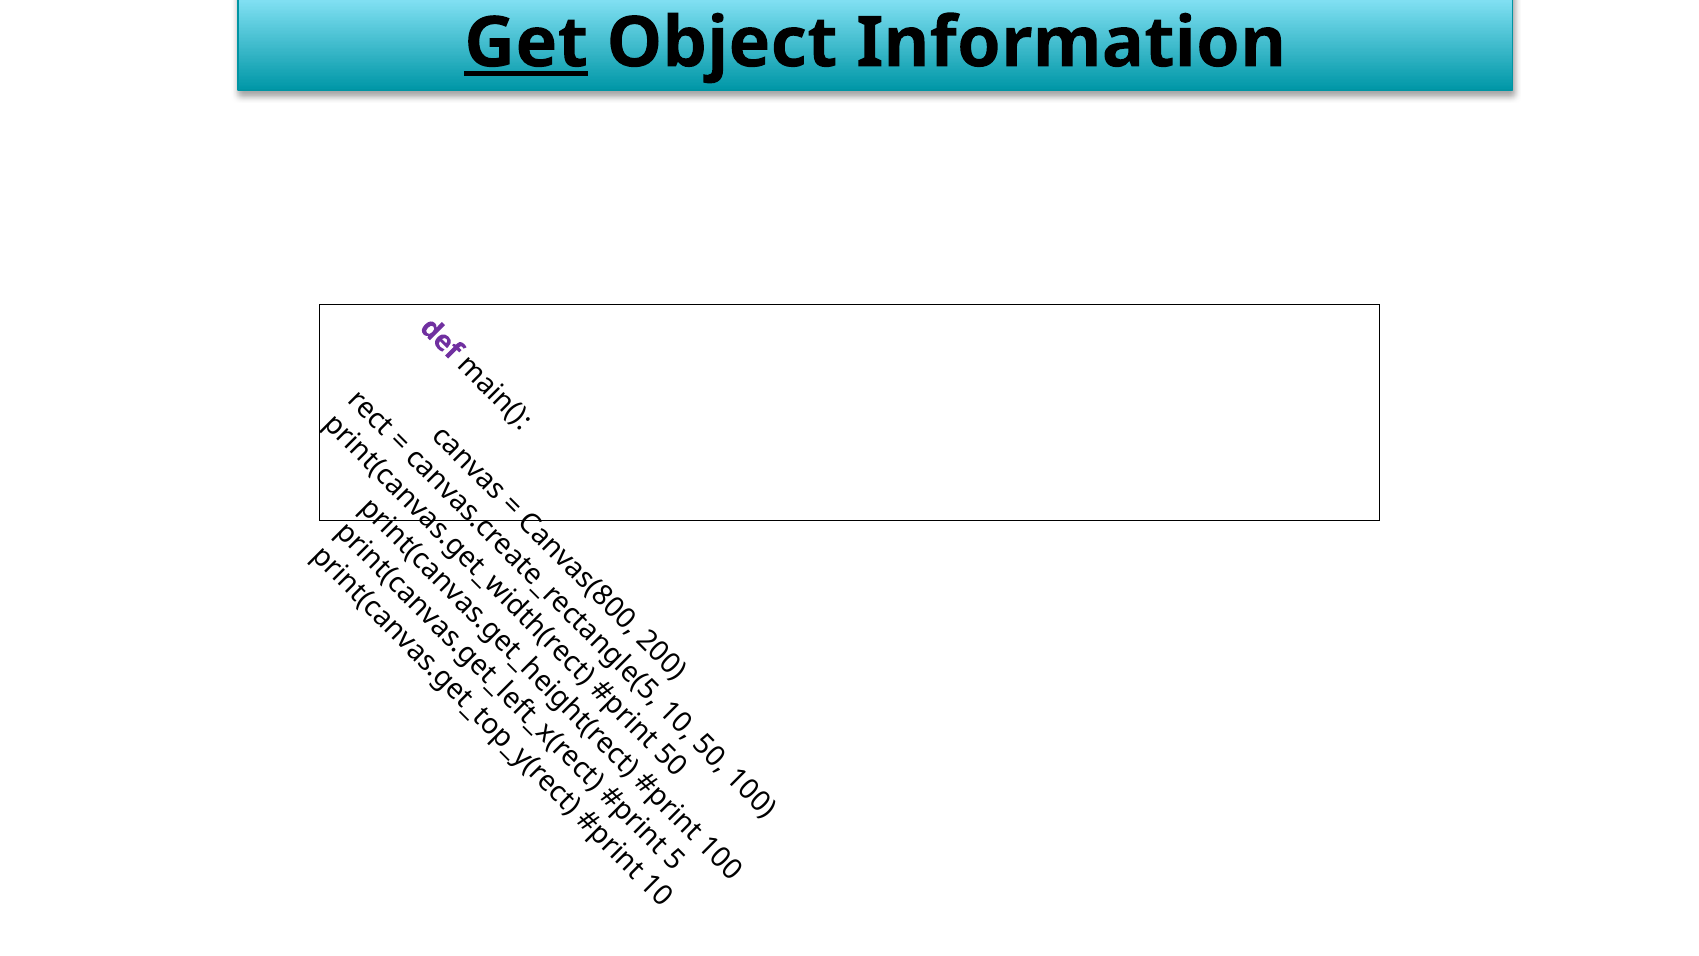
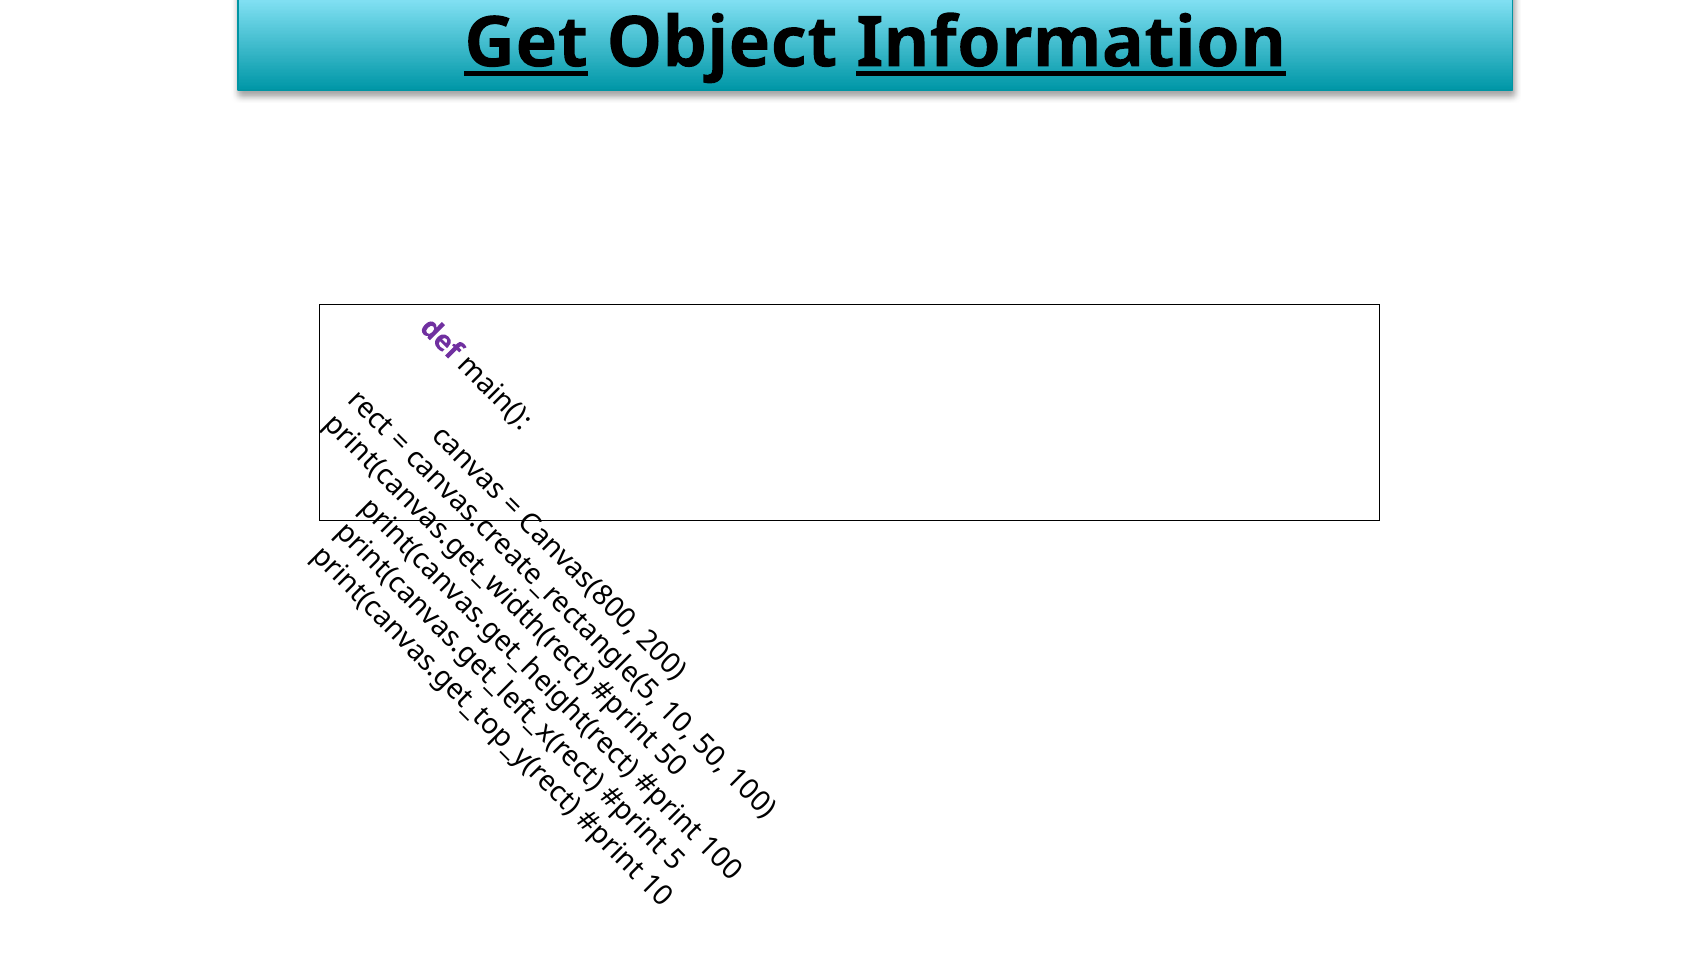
Information underline: none -> present (1071, 43)
